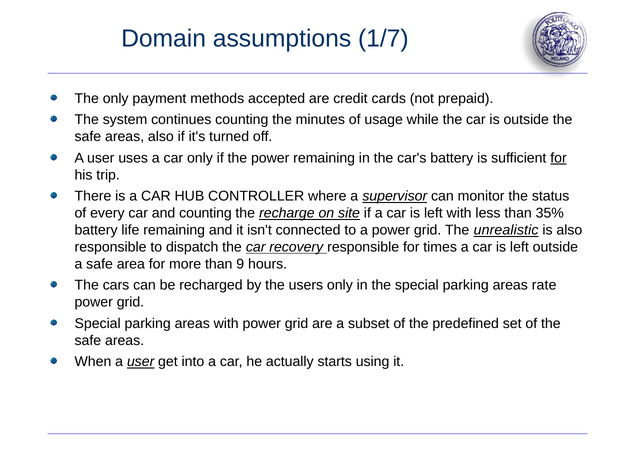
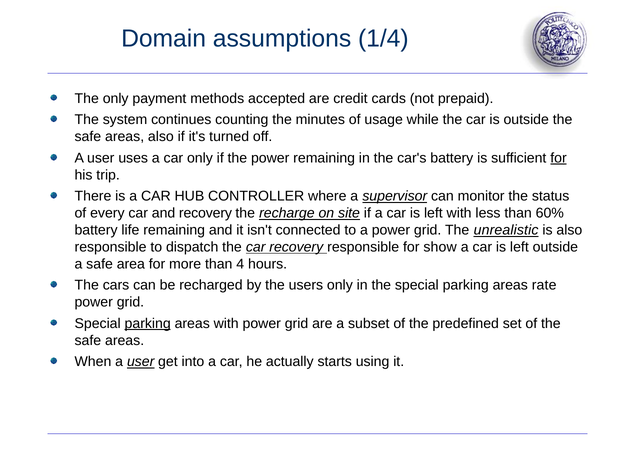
1/7: 1/7 -> 1/4 (383, 39)
and counting: counting -> recovery (205, 213)
35%: 35% -> 60% (550, 213)
times: times -> show (440, 247)
9: 9 -> 4 (240, 264)
parking underline: none -> present (148, 324)
